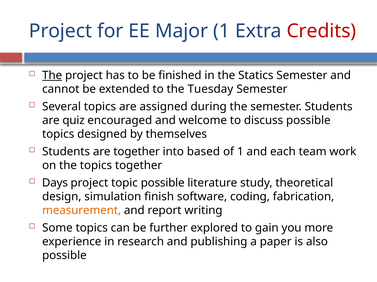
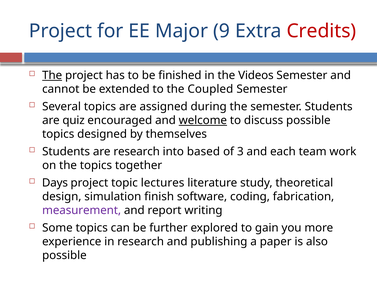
Major 1: 1 -> 9 (222, 31)
Statics: Statics -> Videos (256, 76)
Tuesday: Tuesday -> Coupled (210, 89)
welcome underline: none -> present (203, 121)
are together: together -> research (137, 152)
of 1: 1 -> 3 (240, 152)
topic possible: possible -> lectures (163, 183)
measurement colour: orange -> purple (82, 211)
